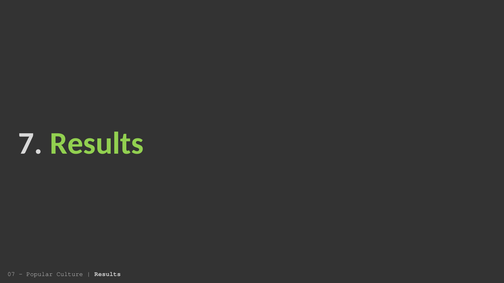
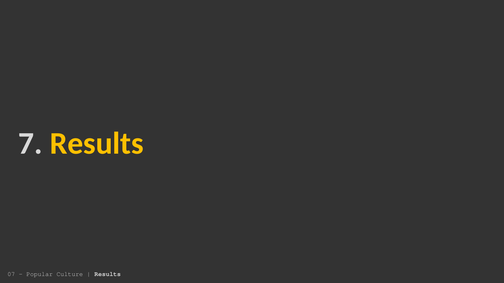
Results colour: light green -> yellow (97, 144)
